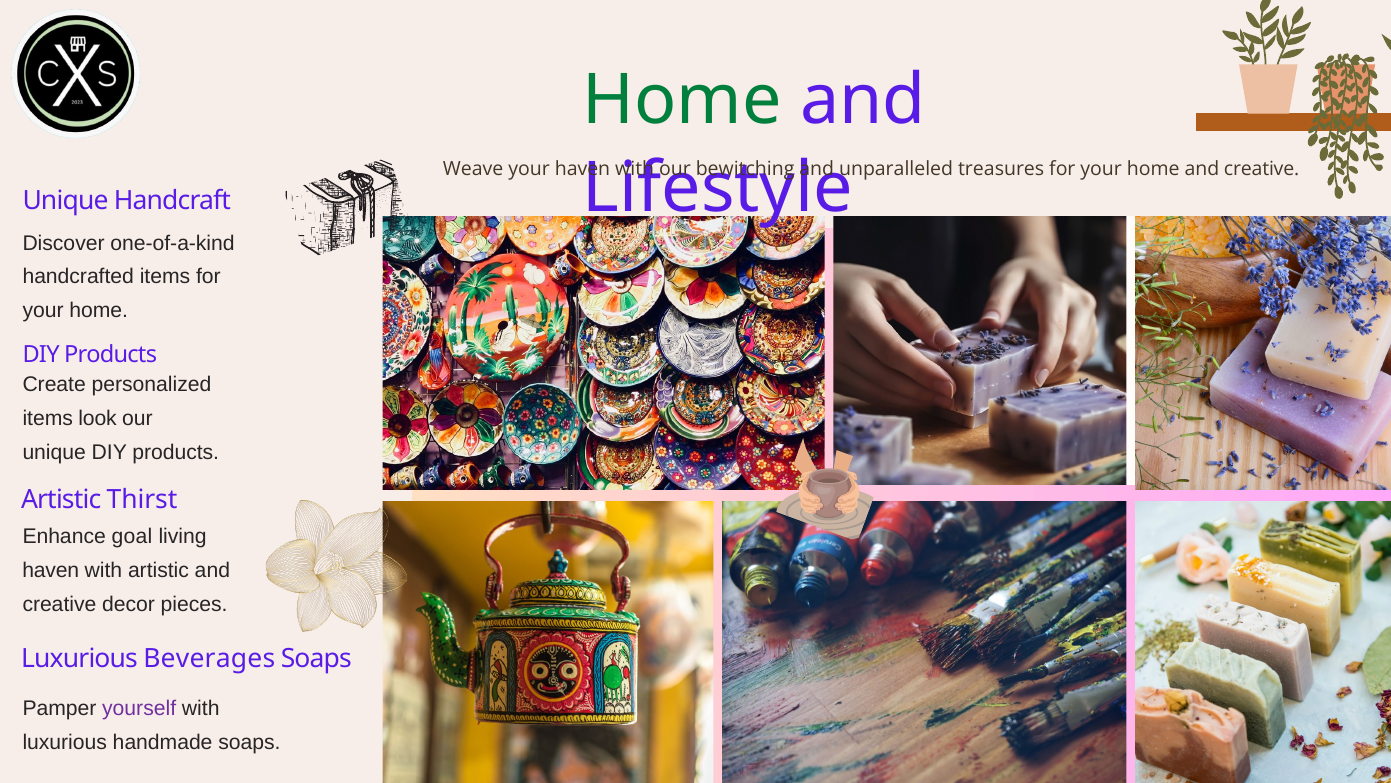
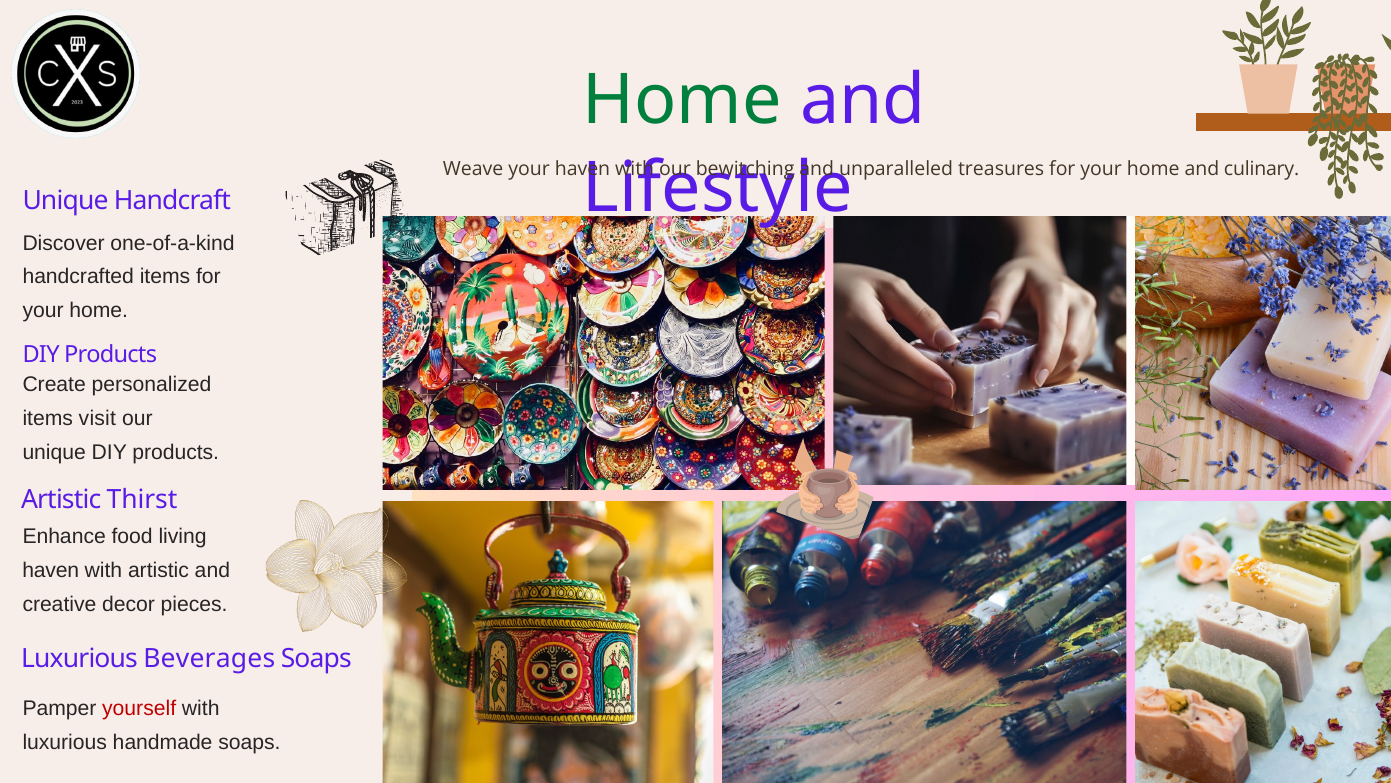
home and creative: creative -> culinary (1262, 168)
look: look -> visit (97, 418)
goal: goal -> food (132, 536)
yourself colour: purple -> red (139, 708)
